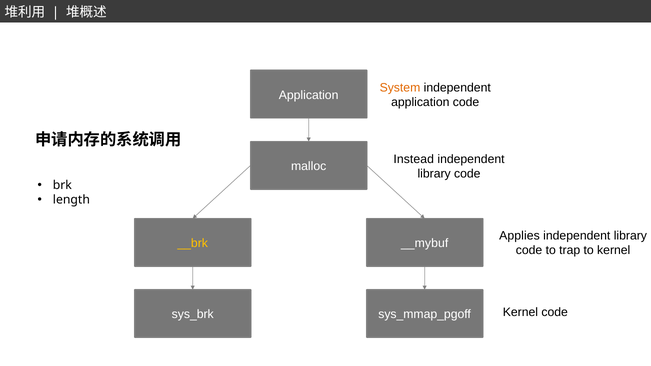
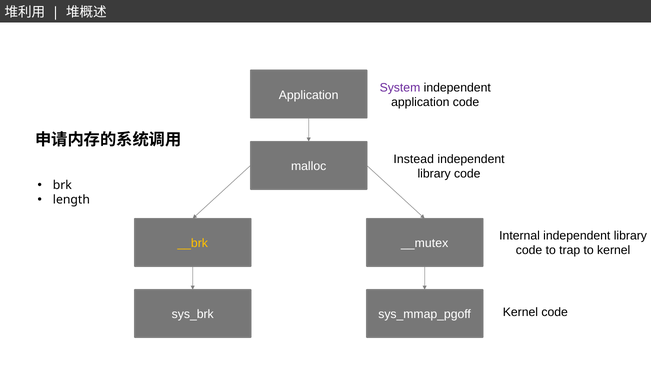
System colour: orange -> purple (400, 88)
Applies: Applies -> Internal (520, 236)
__mybuf: __mybuf -> __mutex (425, 243)
